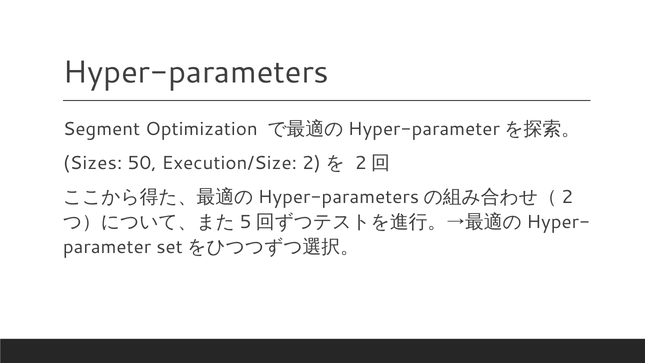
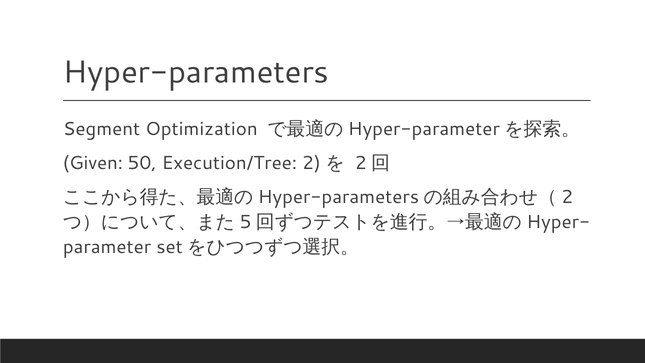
Sizes: Sizes -> Given (93, 163)
Execution/Size: Execution/Size -> Execution/Tree (229, 163)
